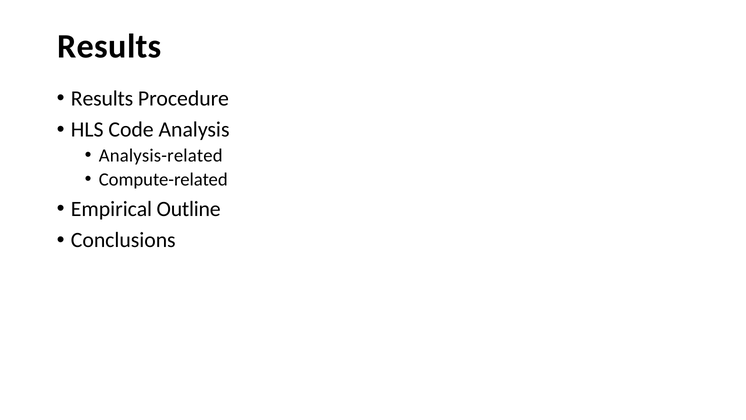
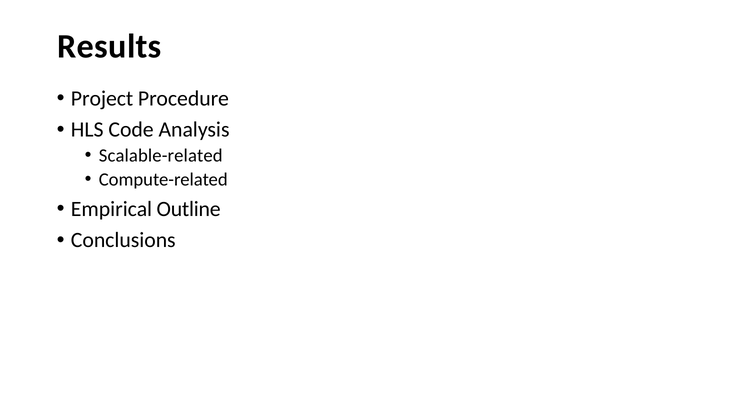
Results: Results -> Project (102, 98)
Analysis-related: Analysis-related -> Scalable-related (161, 155)
